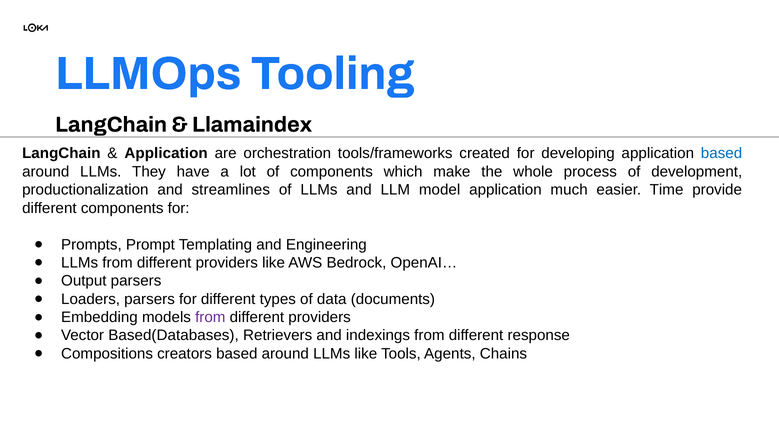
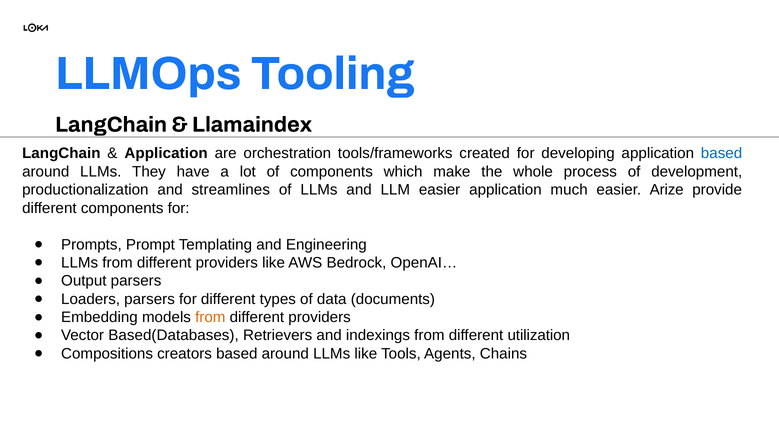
LLM model: model -> easier (440, 190)
Time: Time -> Arize (667, 190)
from colour: purple -> orange (210, 317)
response: response -> utilization (539, 336)
